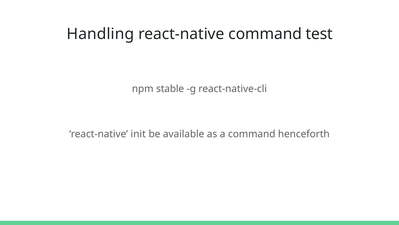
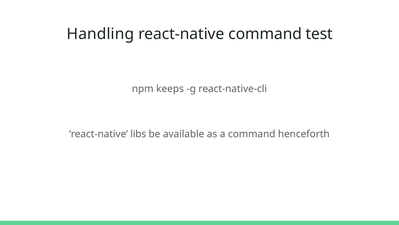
stable: stable -> keeps (170, 88)
init: init -> libs (138, 134)
